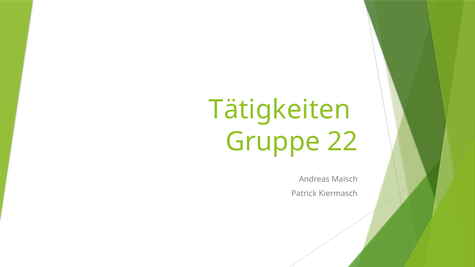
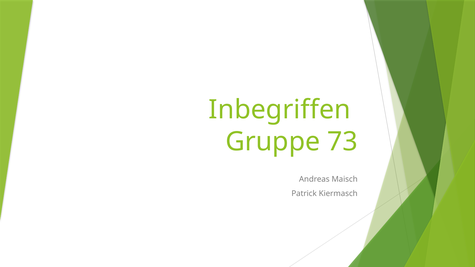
Tätigkeiten: Tätigkeiten -> Inbegriffen (280, 110)
22: 22 -> 73 (342, 142)
